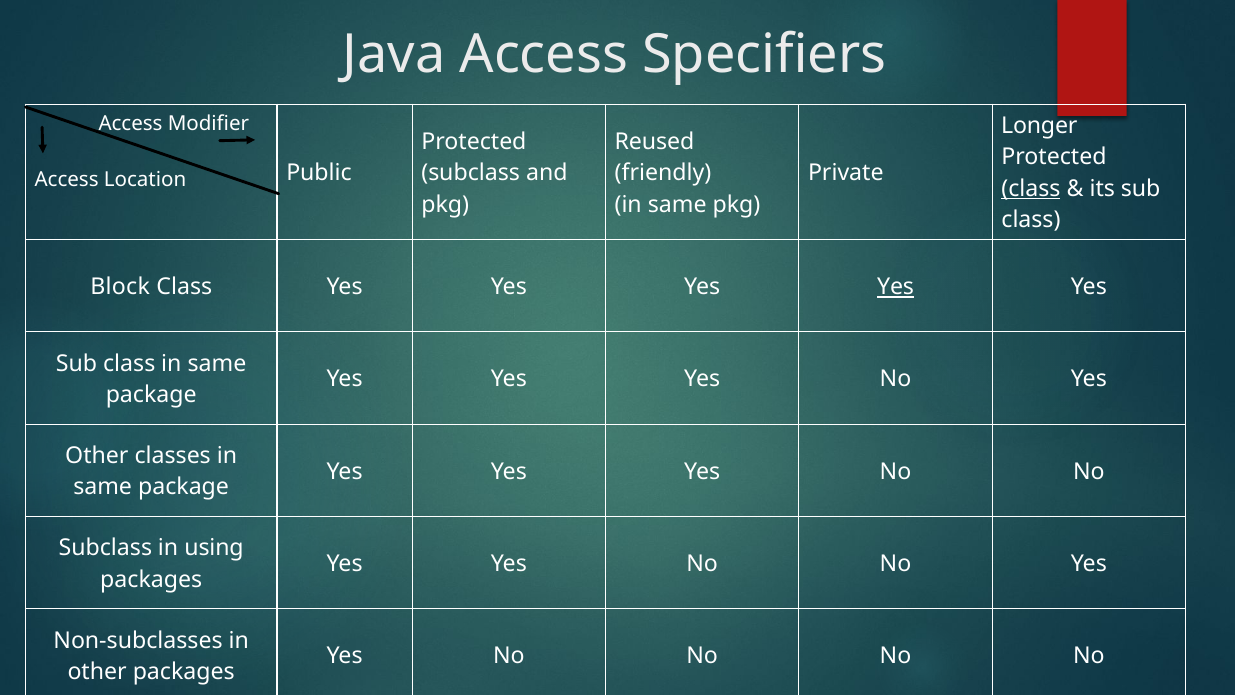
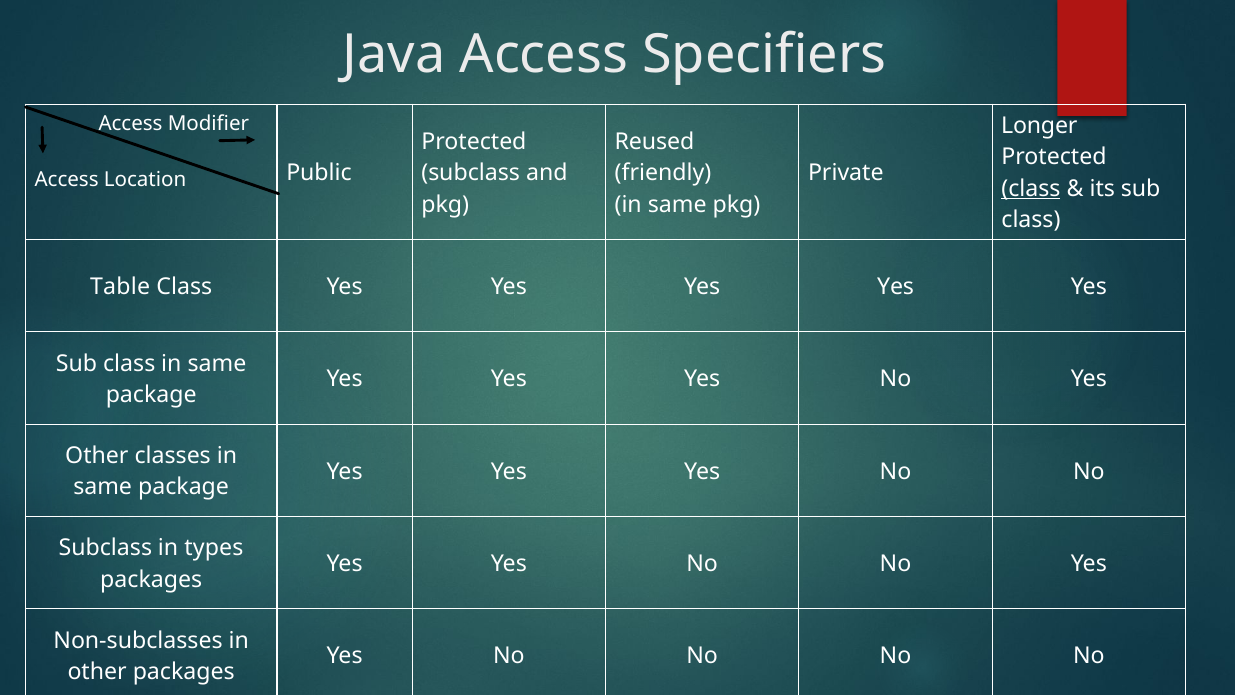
Block: Block -> Table (120, 287)
Yes underline: present -> none (896, 287)
using: using -> types (214, 548)
